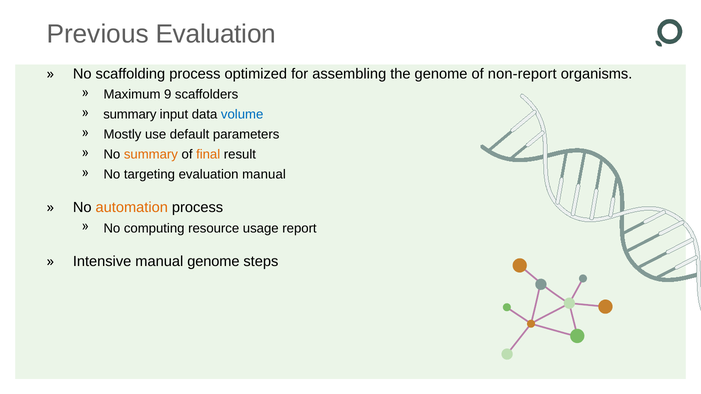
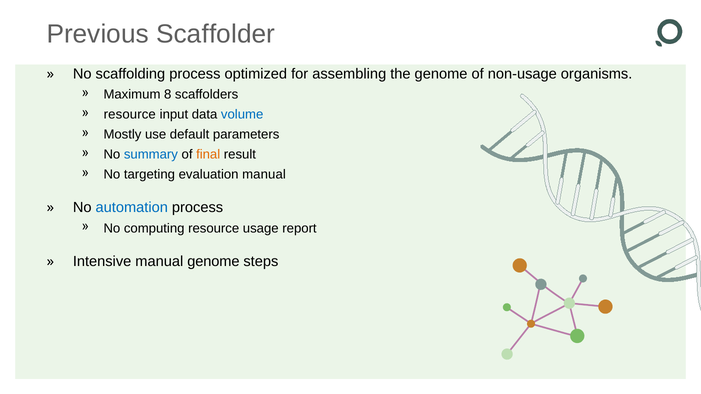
Previous Evaluation: Evaluation -> Scaffolder (216, 34)
non-report: non-report -> non-usage (522, 74)
9: 9 -> 8 (168, 95)
summary: summary -> resource (130, 115)
summary colour: orange -> blue (151, 155)
automation colour: orange -> blue (132, 208)
